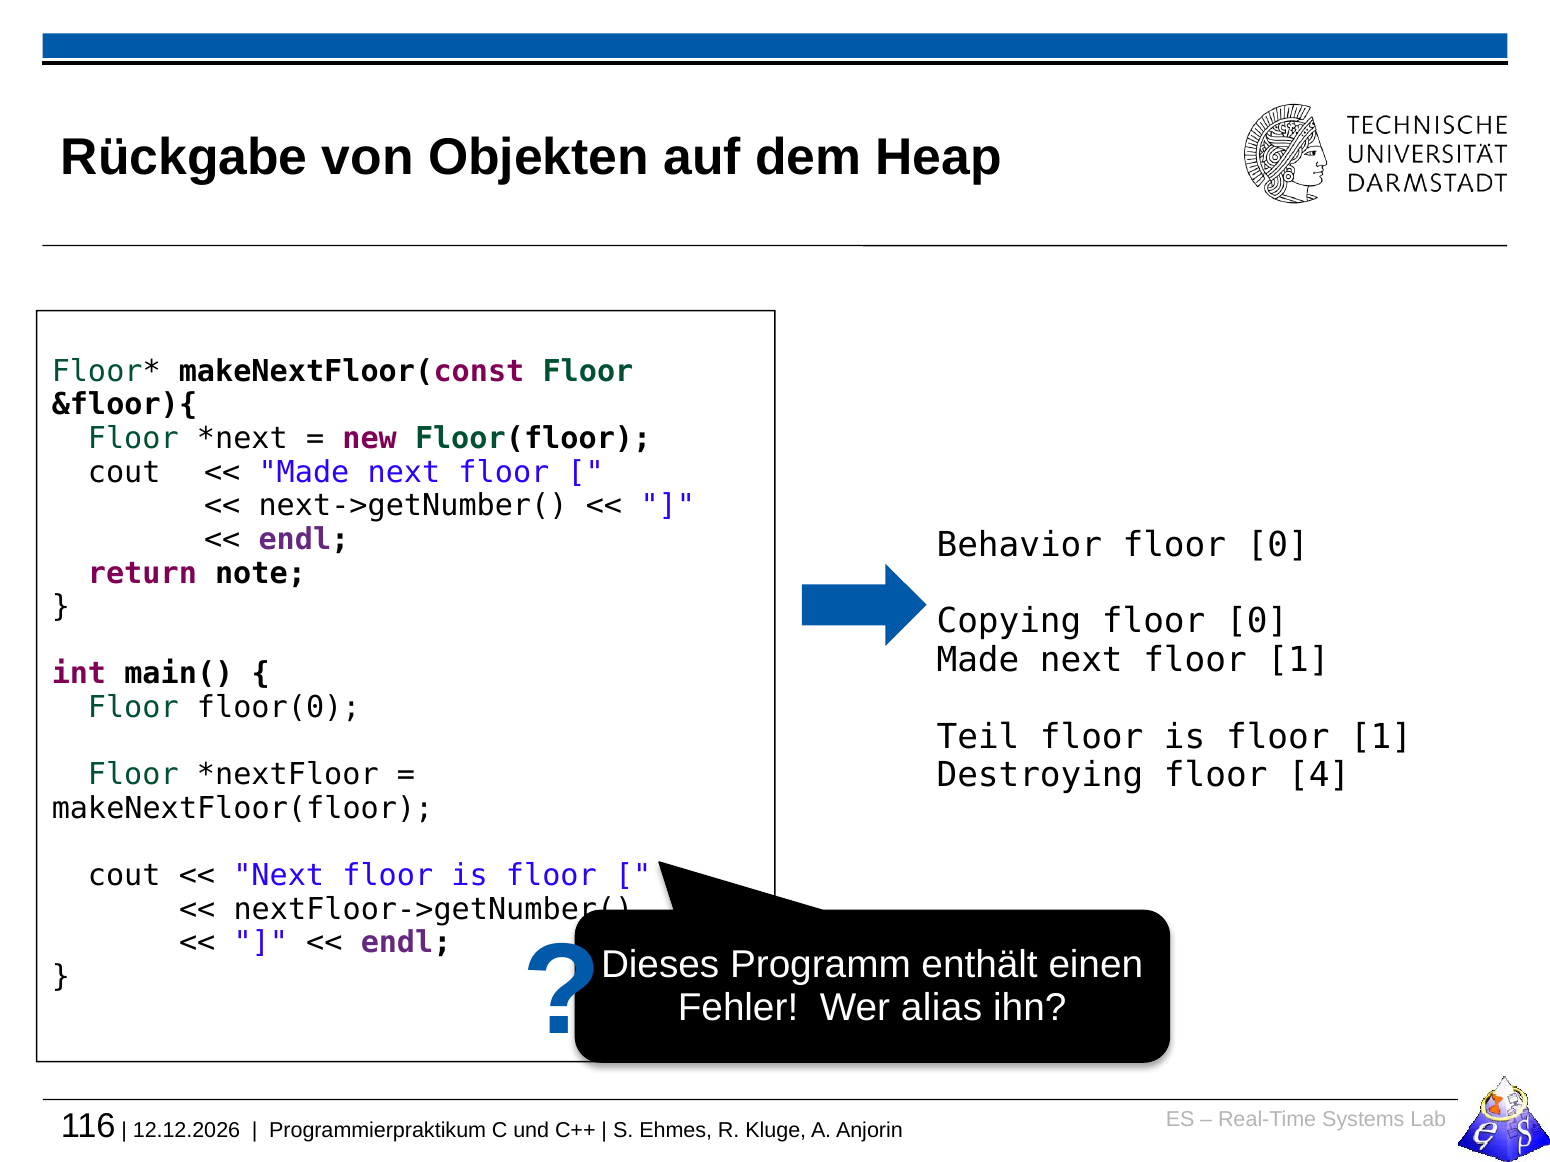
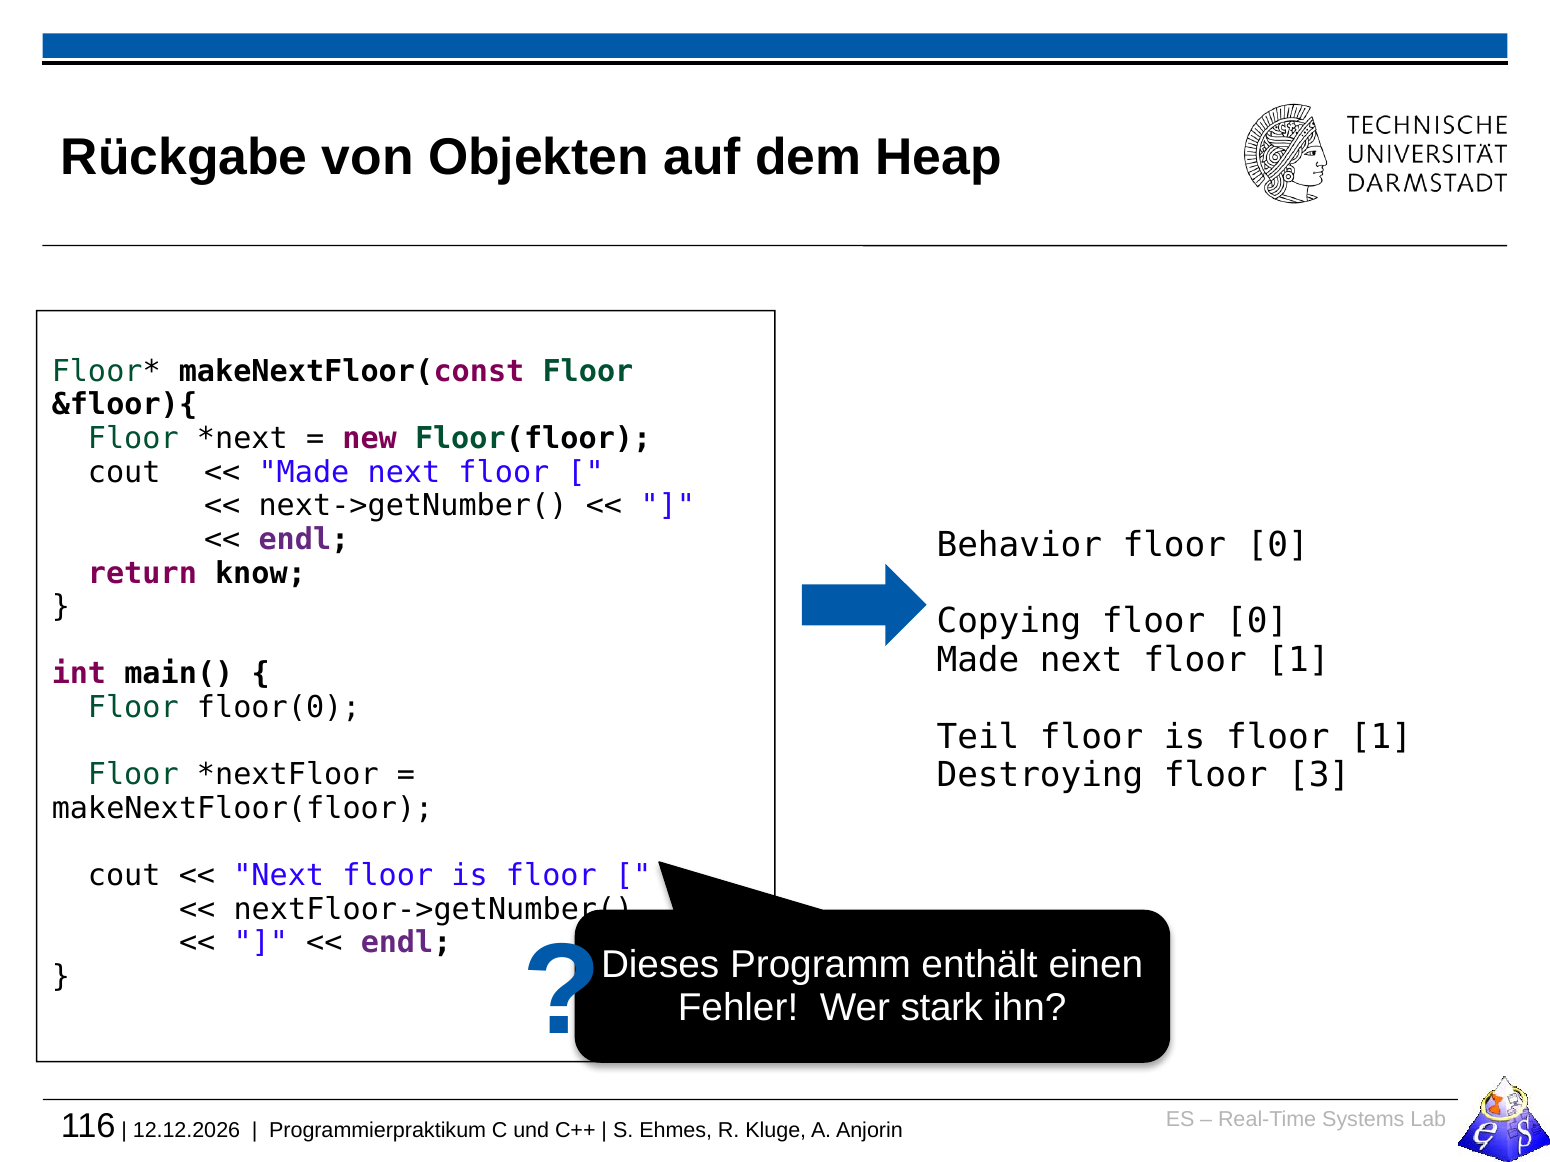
note: note -> know (260, 573)
4: 4 -> 3 (1319, 776)
alias: alias -> stark (942, 1008)
